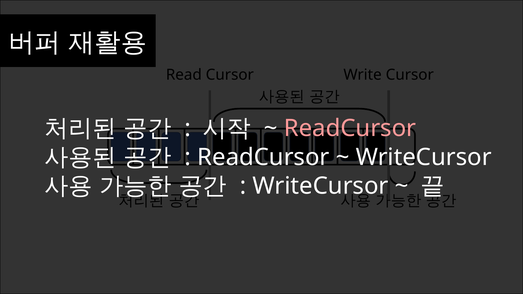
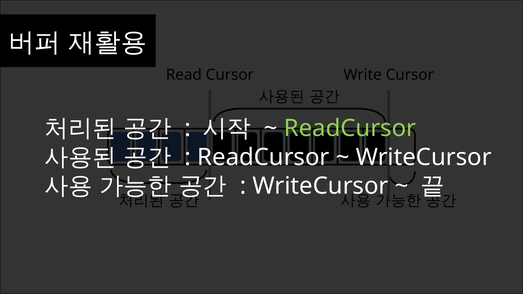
ReadCursor colour: pink -> light green (350, 128)
